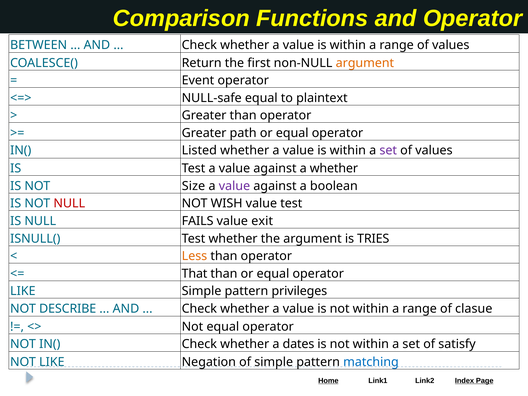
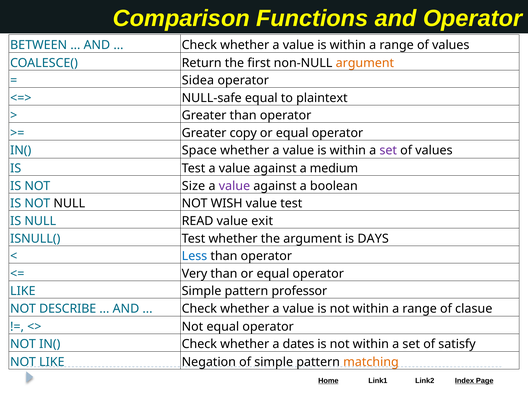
Event: Event -> Sidea (198, 80)
path: path -> copy (243, 133)
Listed: Listed -> Space (199, 151)
a whether: whether -> medium (334, 168)
NULL colour: red -> black (69, 204)
FAILS: FAILS -> READ (198, 221)
TRIES: TRIES -> DAYS (373, 239)
Less colour: orange -> blue (194, 256)
That: That -> Very (195, 274)
privileges: privileges -> professor (299, 291)
matching colour: blue -> orange (371, 362)
